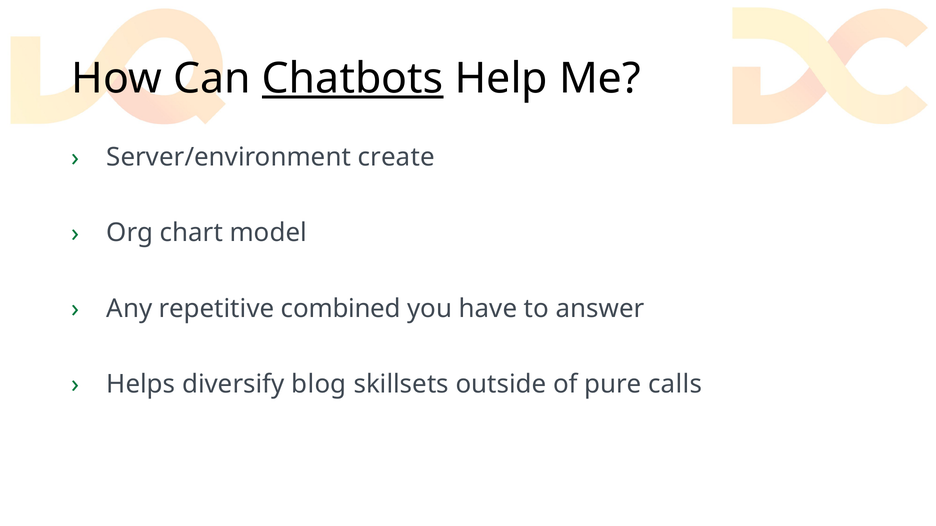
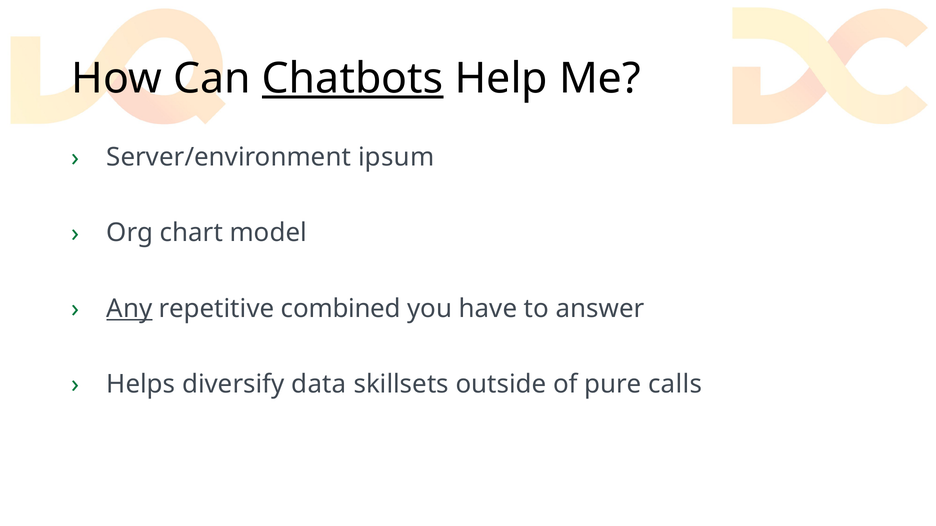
create: create -> ipsum (396, 158)
Any underline: none -> present (129, 309)
blog: blog -> data (319, 384)
